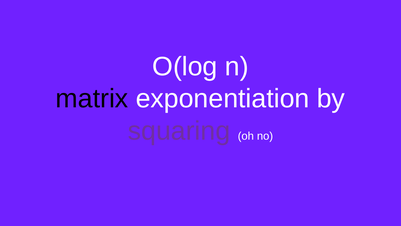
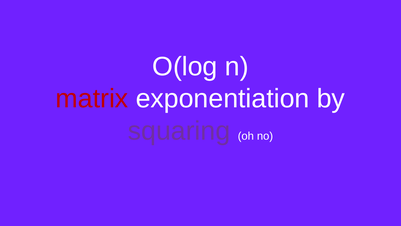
matrix colour: black -> red (92, 99)
